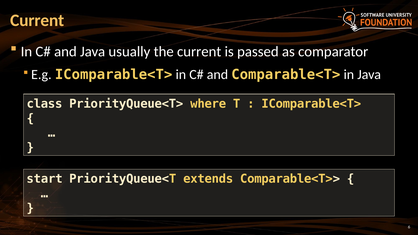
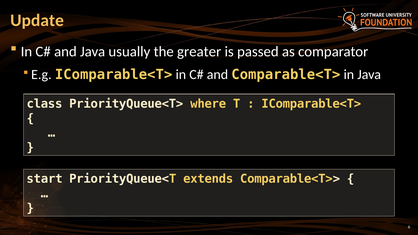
Current: Current -> Update (37, 20)
the current: current -> greater (199, 52)
